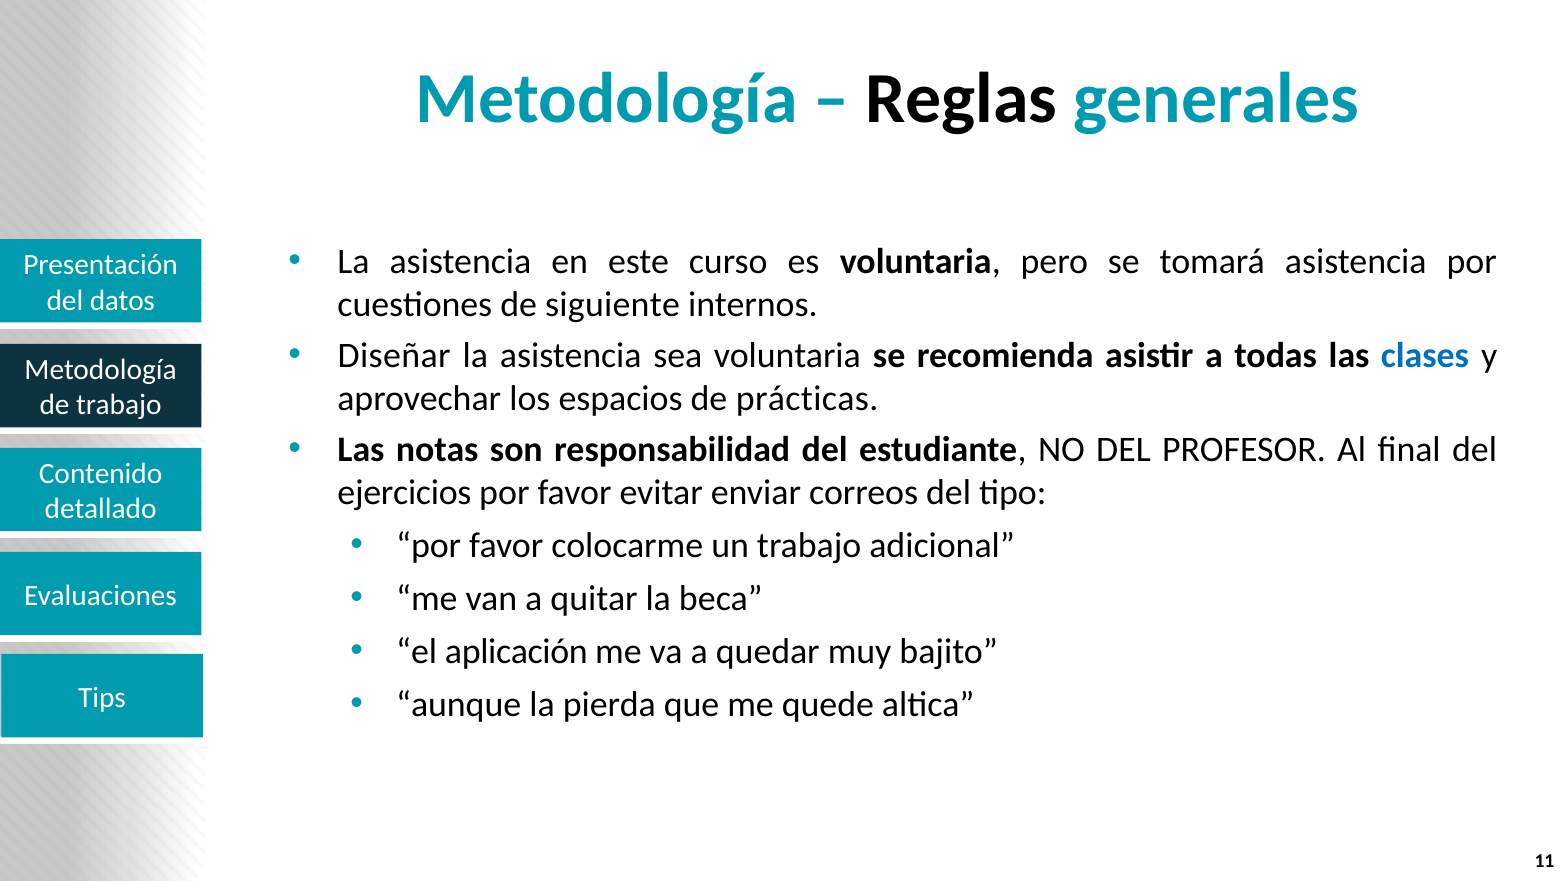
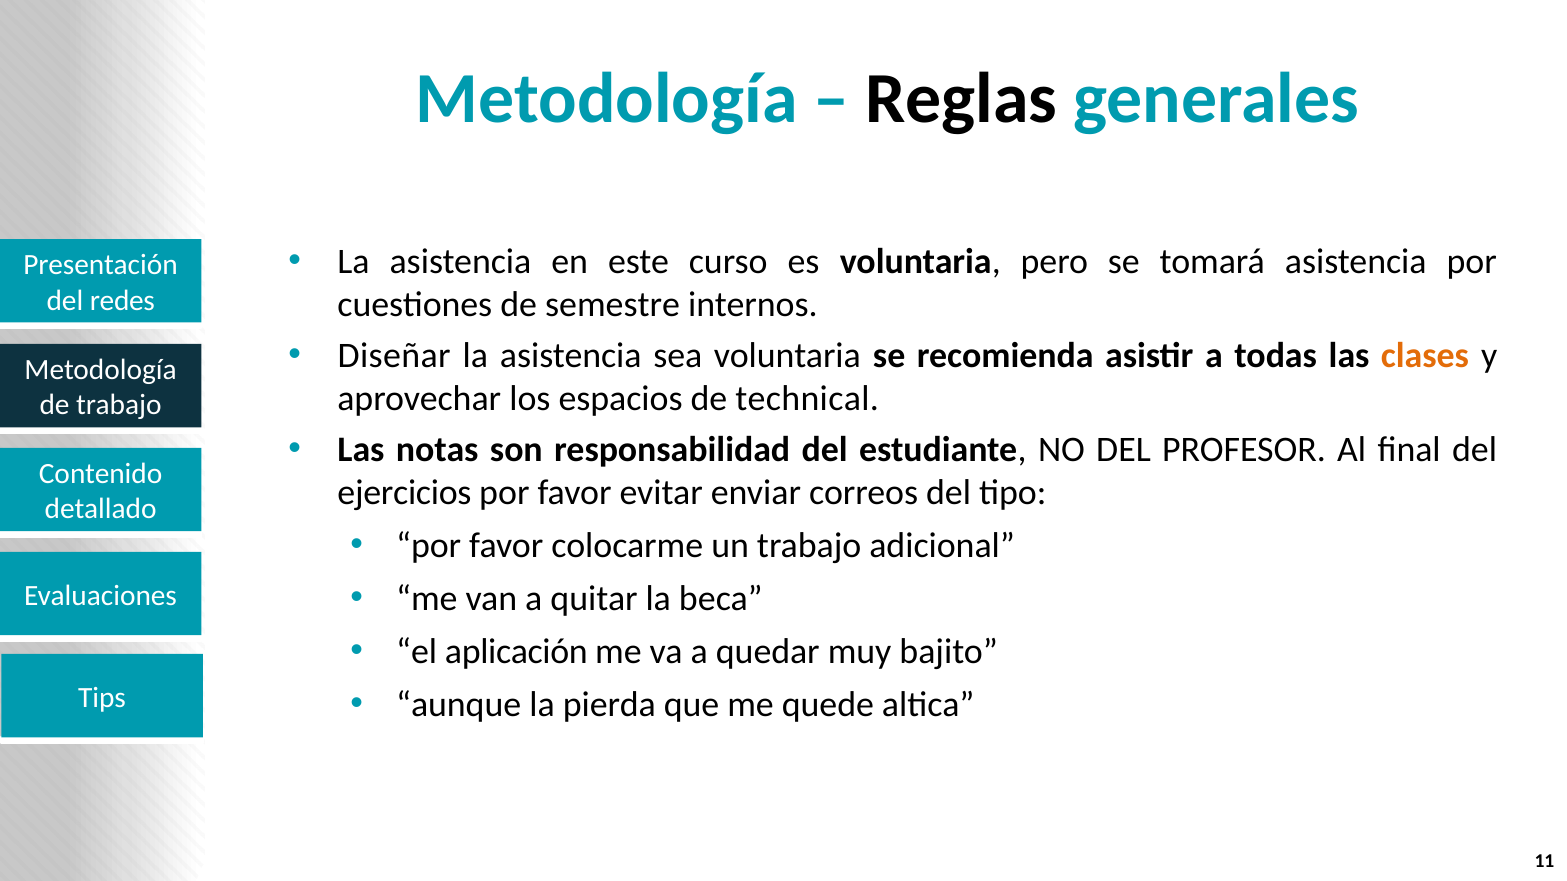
datos: datos -> redes (122, 301)
siguiente: siguiente -> semestre (613, 305)
clases colour: blue -> orange (1425, 356)
prácticas: prácticas -> technical (807, 399)
